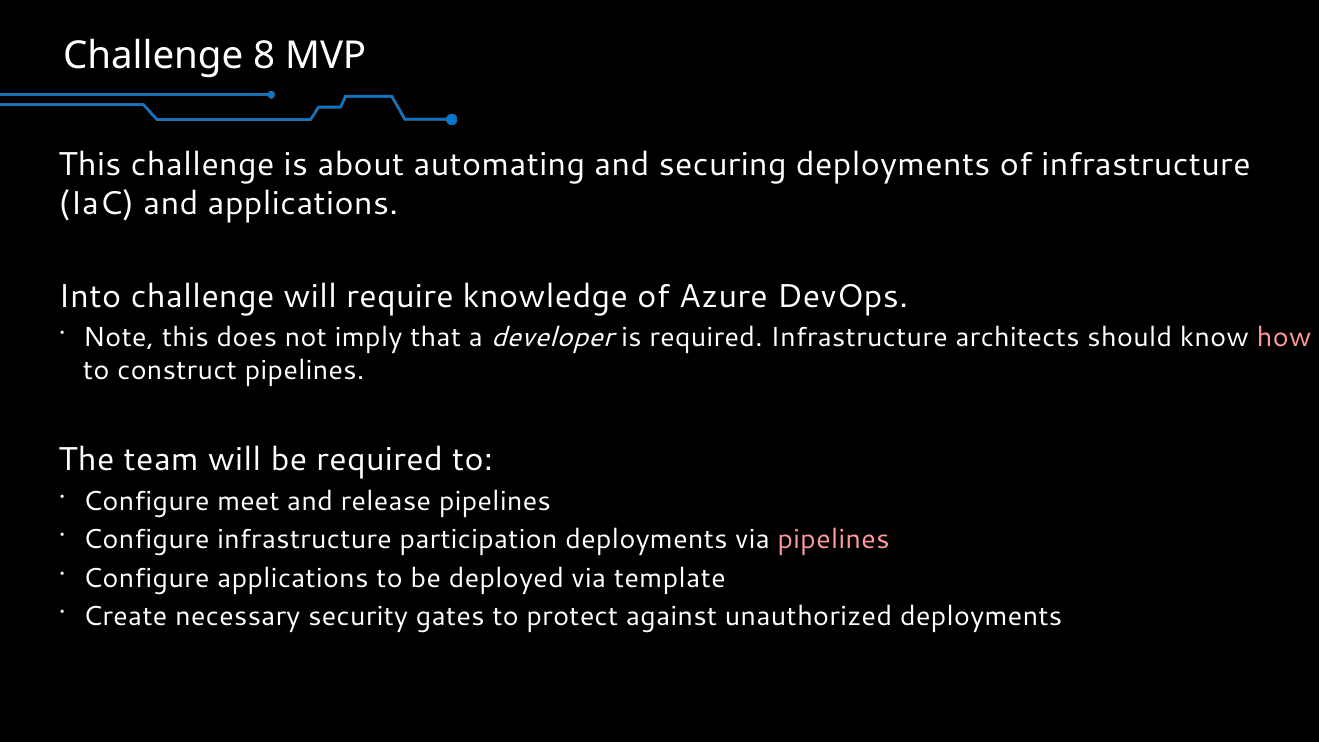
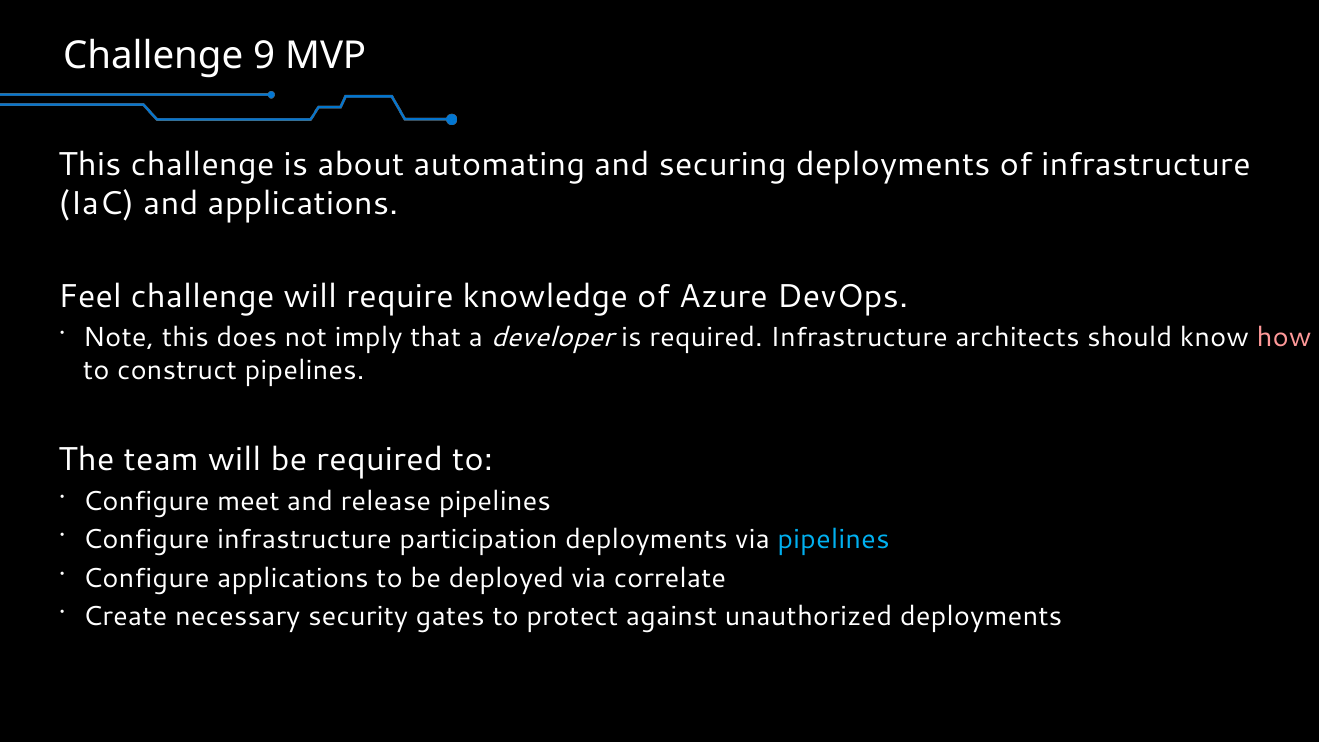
8: 8 -> 9 (264, 55)
Into: Into -> Feel (90, 296)
pipelines colour: pink -> light blue (834, 540)
template: template -> correlate (670, 578)
